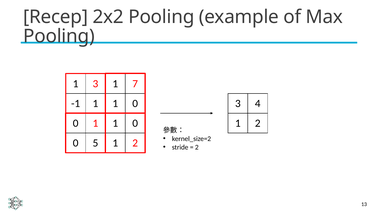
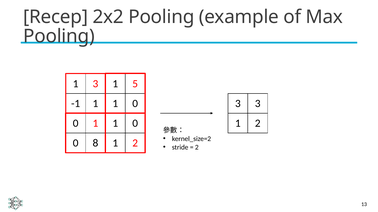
7: 7 -> 5 (135, 84)
3 4: 4 -> 3 (258, 104)
5: 5 -> 8 (95, 143)
